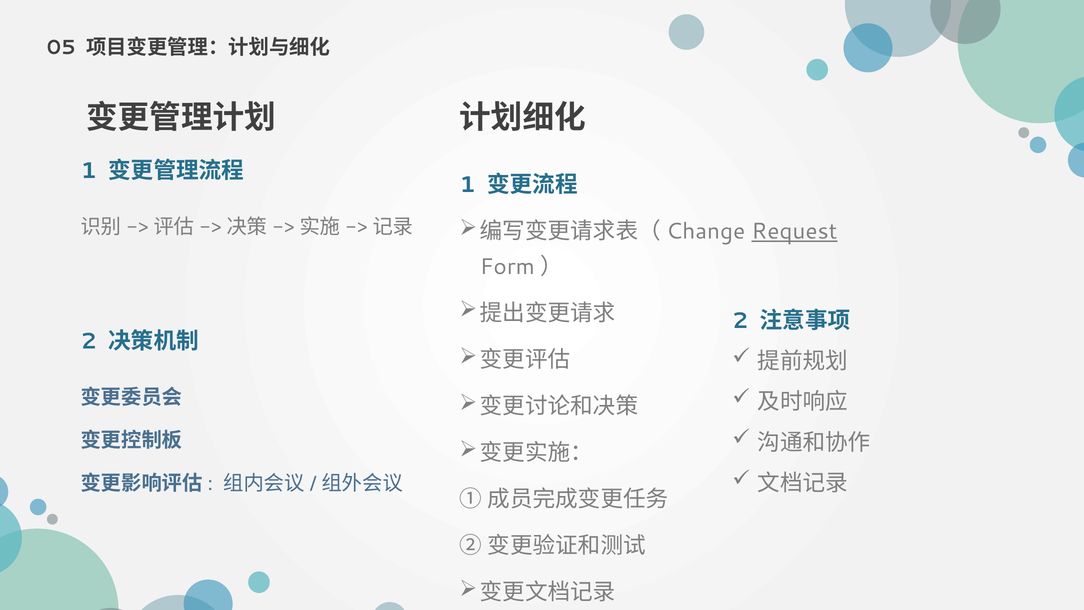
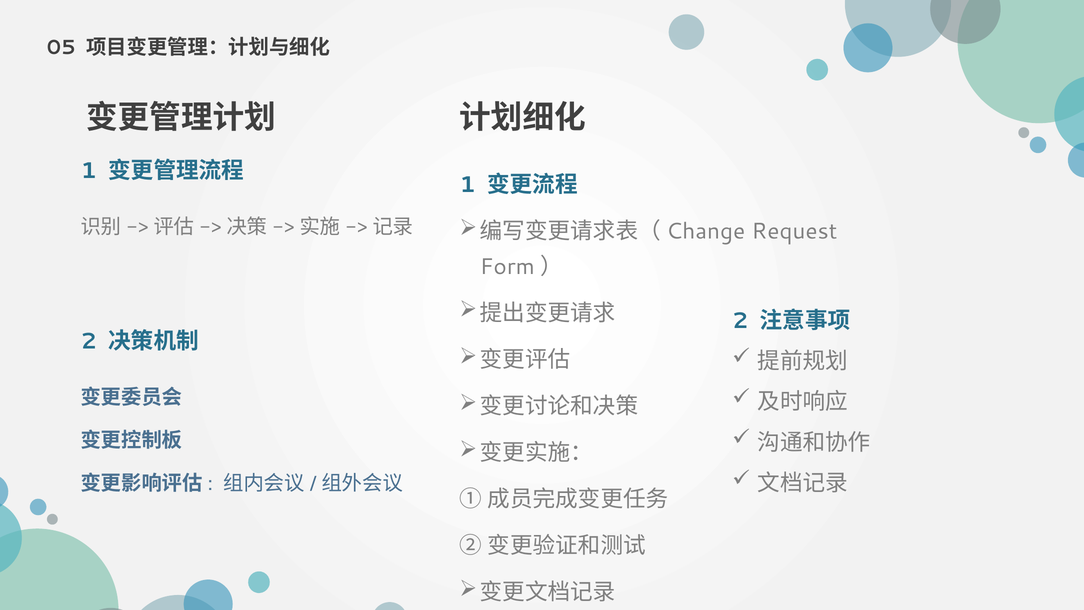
Request underline: present -> none (794, 231)
